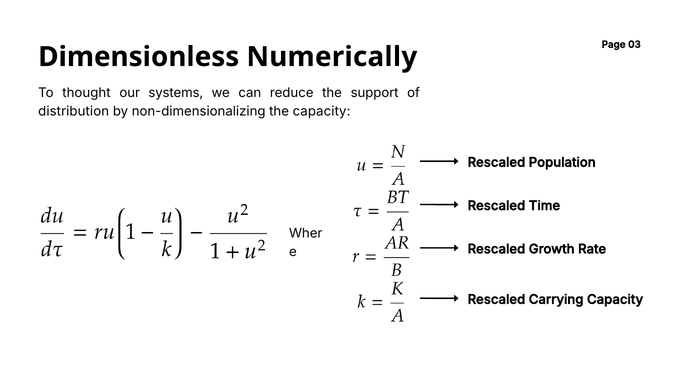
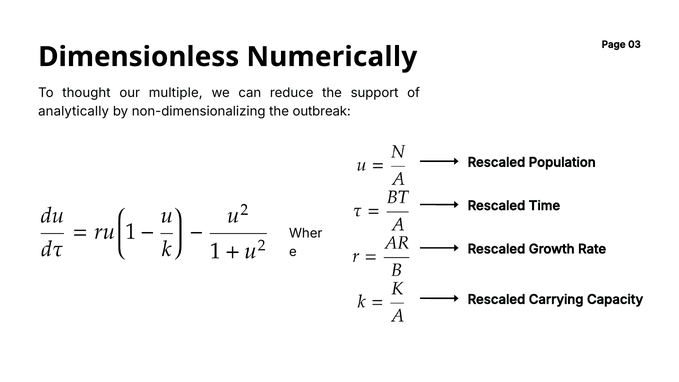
systems: systems -> multiple (176, 93)
distribution: distribution -> analytically (74, 111)
the capacity: capacity -> outbreak (322, 111)
